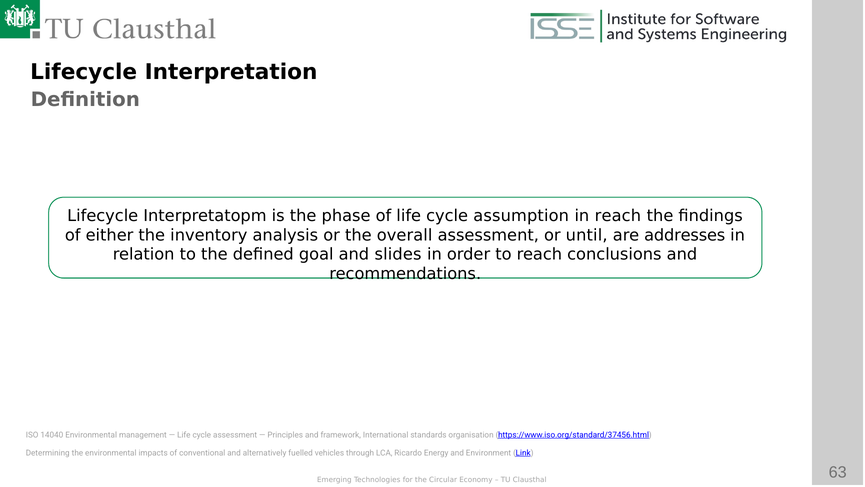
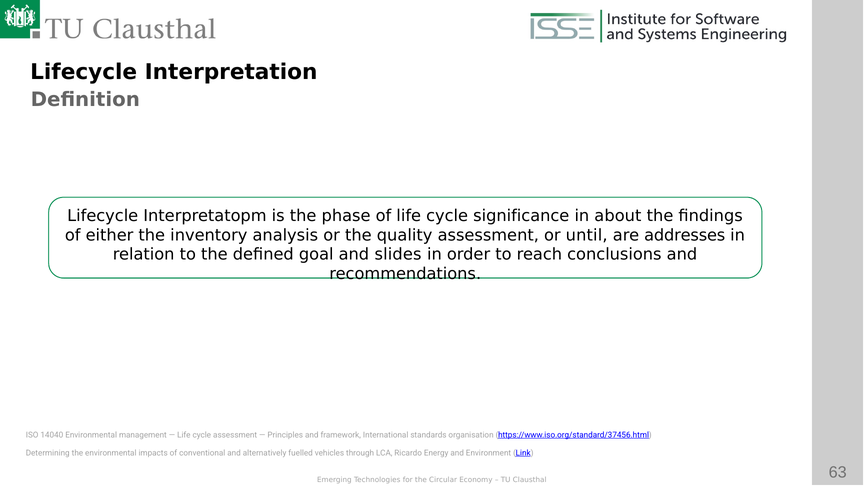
assumption: assumption -> significance (521, 215)
in reach: reach -> about (618, 215)
overall: overall -> quality (405, 235)
